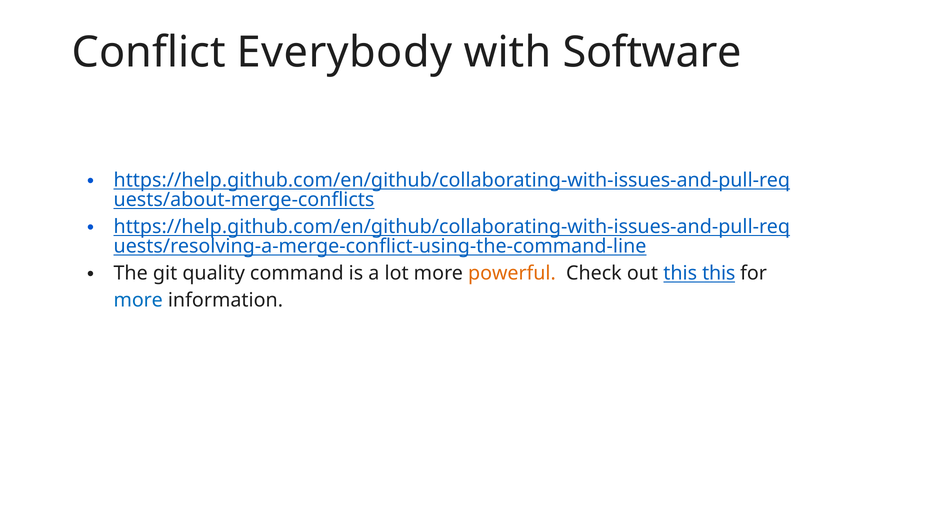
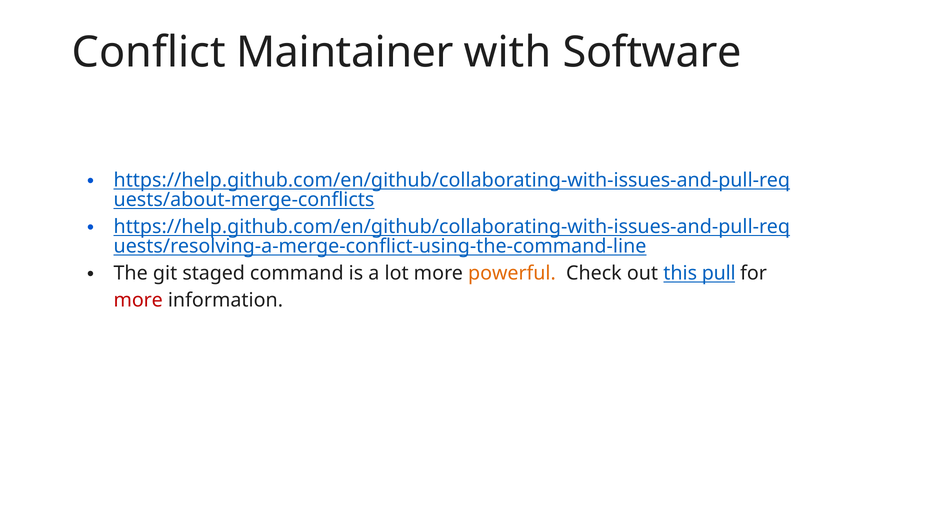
Everybody: Everybody -> Maintainer (345, 52)
quality: quality -> staged (214, 273)
this this: this -> pull (719, 273)
more colour: blue -> red (138, 300)
